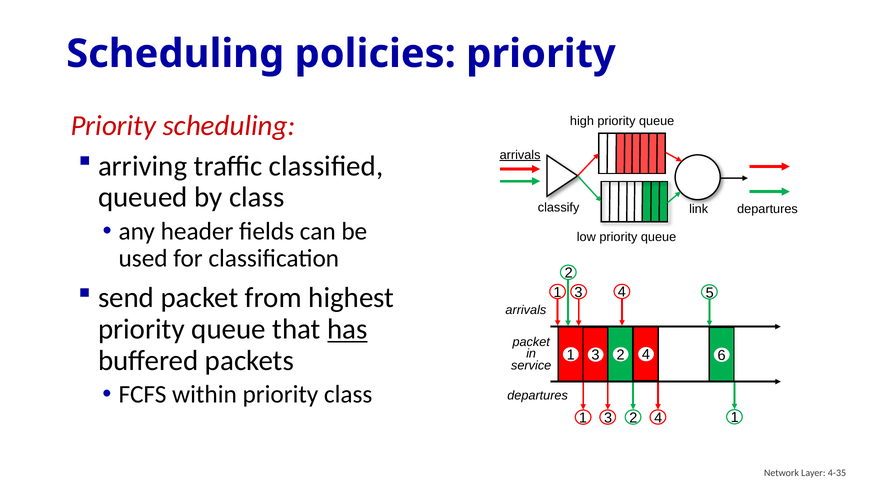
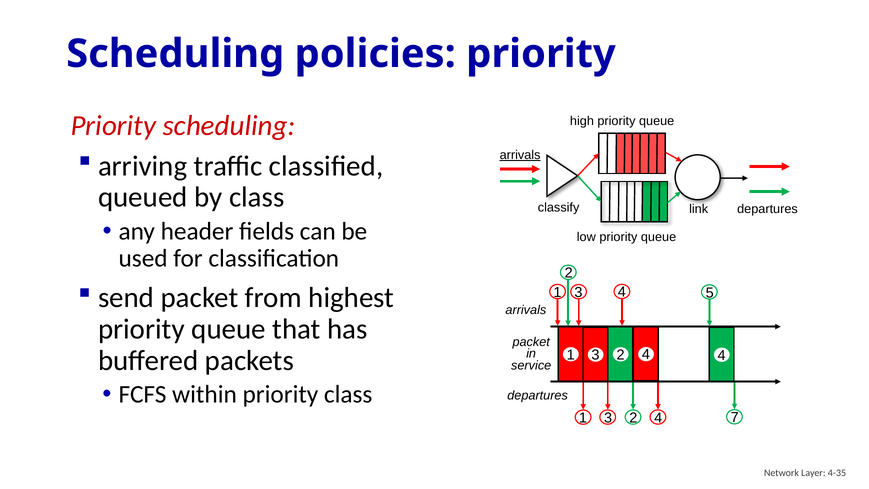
has underline: present -> none (347, 329)
4 6: 6 -> 4 (722, 355)
4 1: 1 -> 7 (735, 417)
